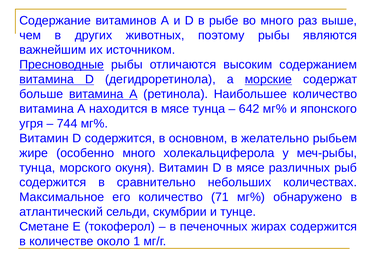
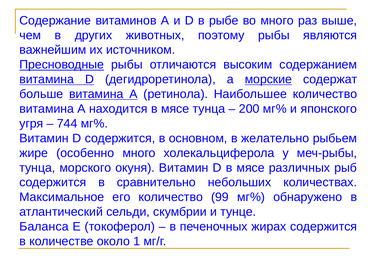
642: 642 -> 200 (249, 109)
71: 71 -> 99 (220, 197)
Сметане: Сметане -> Баланса (44, 227)
